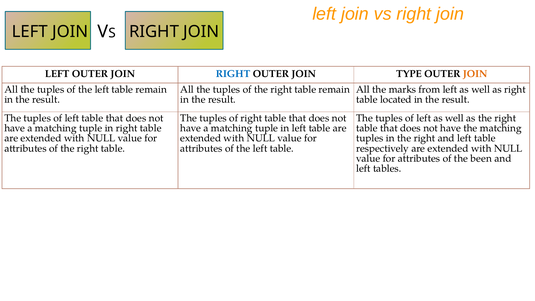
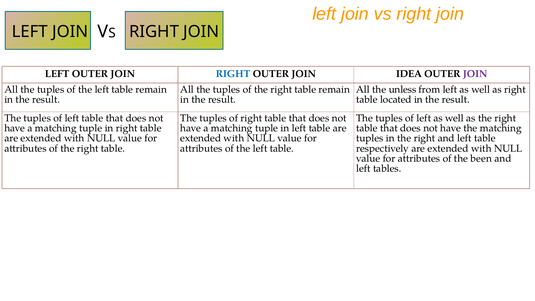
TYPE: TYPE -> IDEA (409, 74)
JOIN colour: orange -> purple (475, 74)
marks: marks -> unless (403, 89)
